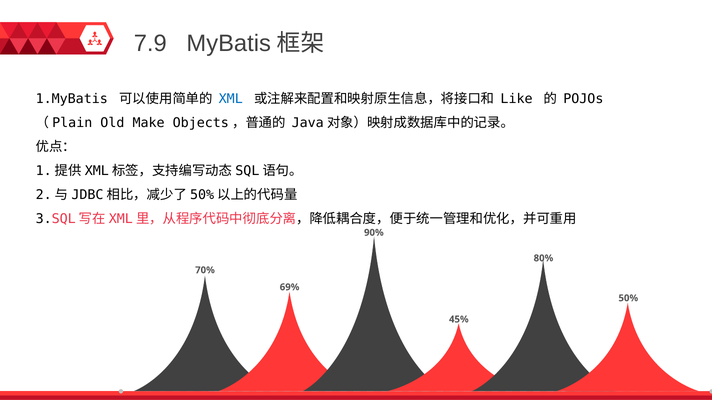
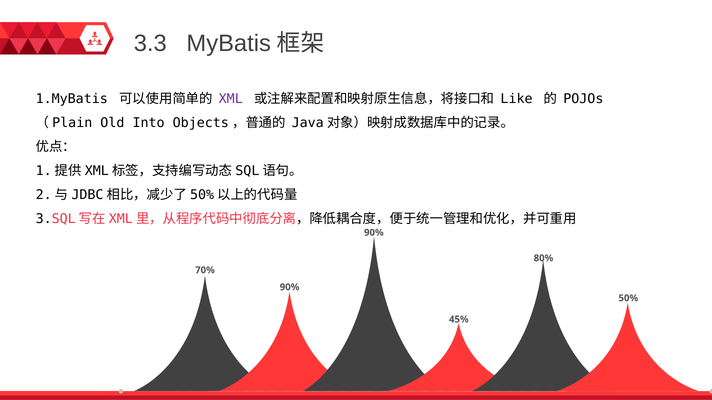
7.9: 7.9 -> 3.3 (150, 43)
XML colour: blue -> purple (231, 99)
Make: Make -> Into (149, 123)
69%: 69% -> 90% (290, 287)
